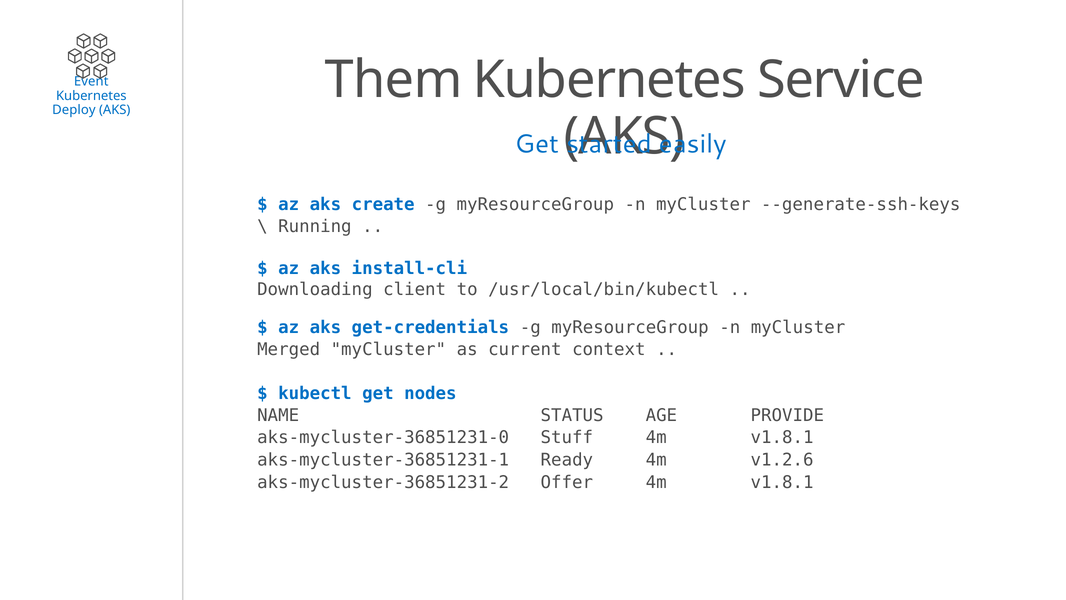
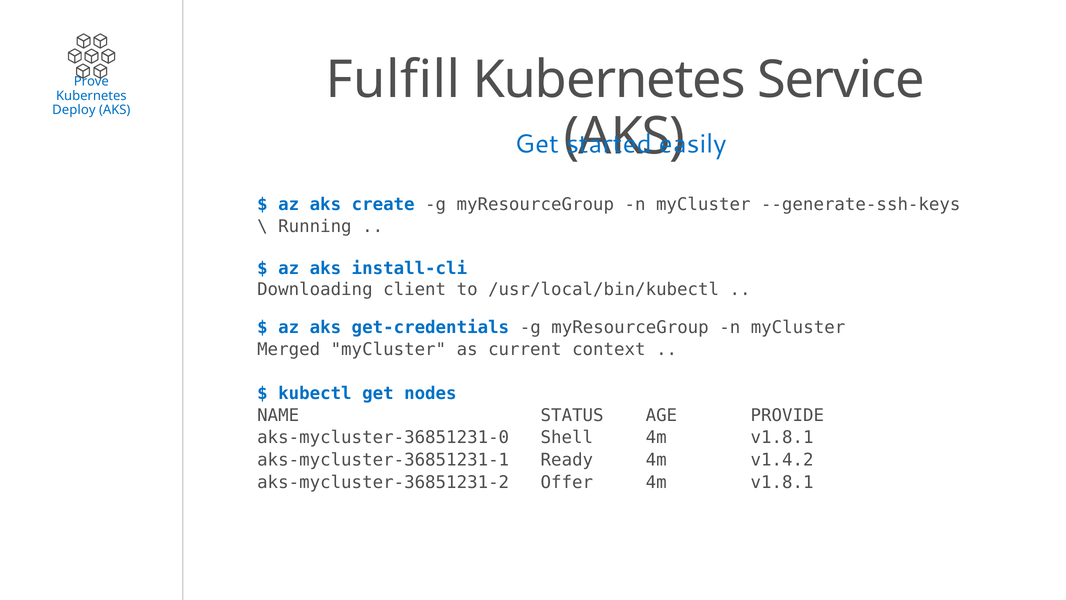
Them: Them -> Fulfill (393, 80)
Event: Event -> Prove (91, 82)
Stuff: Stuff -> Shell (567, 437)
v1.2.6: v1.2.6 -> v1.4.2 (782, 460)
